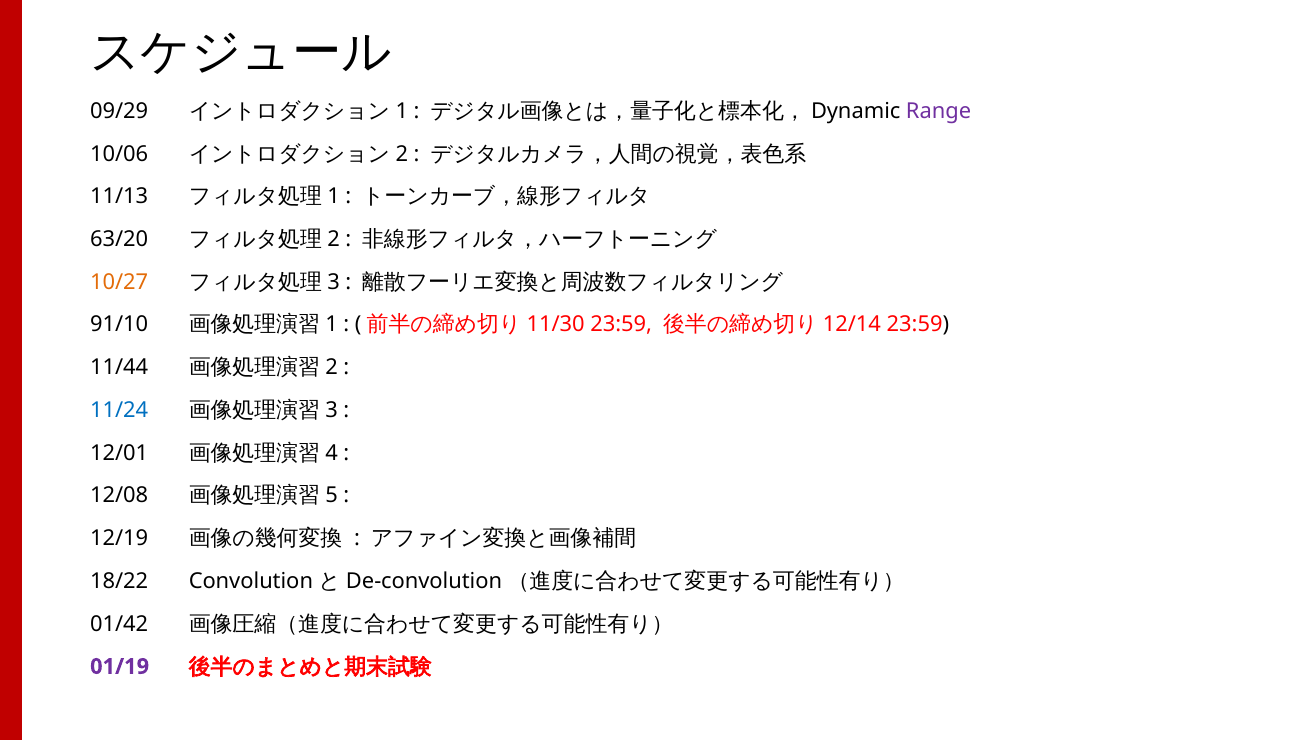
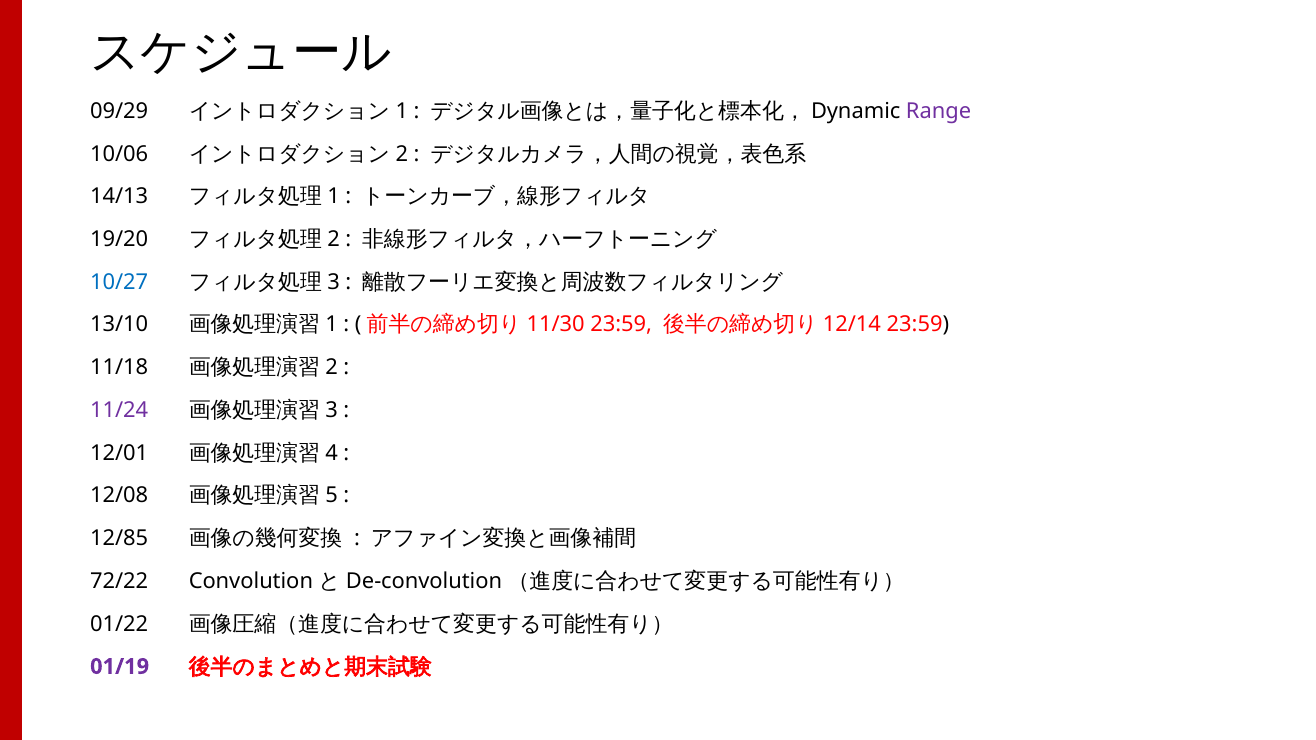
11/13: 11/13 -> 14/13 (119, 197)
63/20: 63/20 -> 19/20 (119, 239)
10/27 colour: orange -> blue (119, 282)
91/10: 91/10 -> 13/10 (119, 325)
11/44: 11/44 -> 11/18 (119, 368)
11/24 colour: blue -> purple (119, 410)
12/19: 12/19 -> 12/85 (119, 539)
18/22: 18/22 -> 72/22 (119, 581)
01/42: 01/42 -> 01/22 (119, 624)
